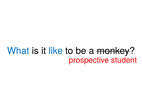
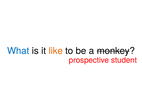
like colour: blue -> orange (56, 51)
